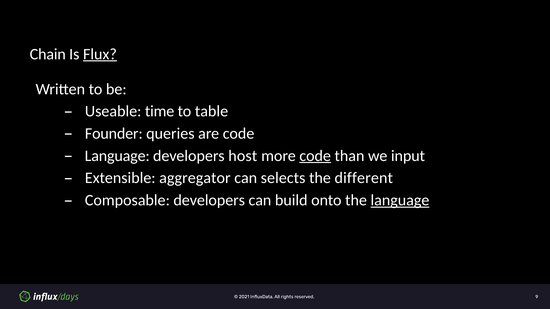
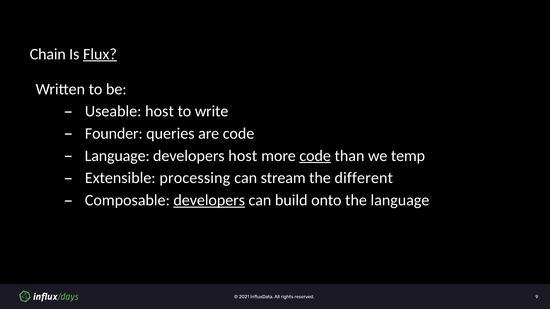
Useable time: time -> host (159, 112)
table: table -> write (212, 112)
input: input -> temp (408, 156)
aggregator: aggregator -> processing (195, 178)
selects: selects -> stream (283, 178)
developers underline: none -> present (209, 201)
language underline: present -> none (400, 201)
